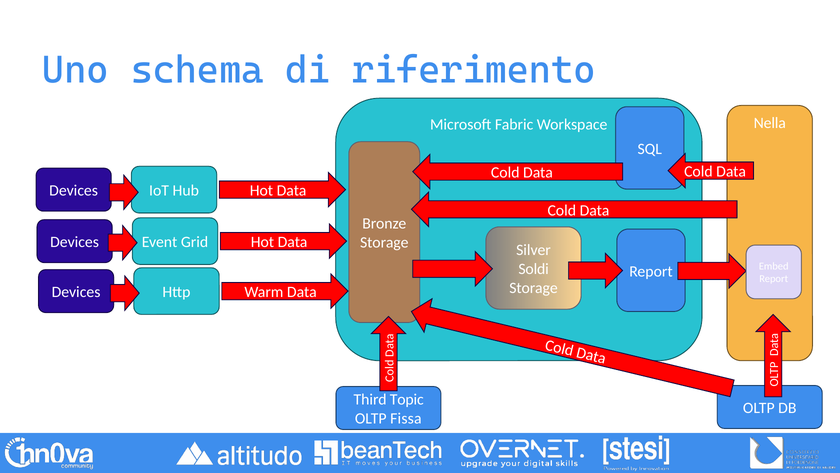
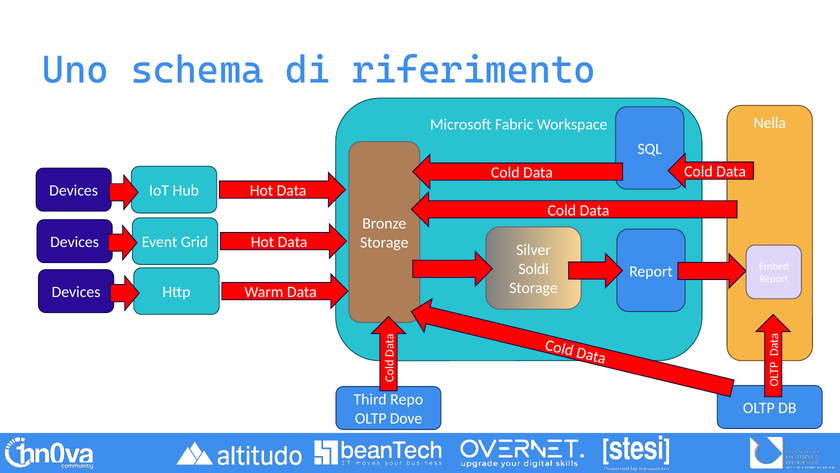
Topic: Topic -> Repo (407, 399)
Fissa: Fissa -> Dove (406, 418)
